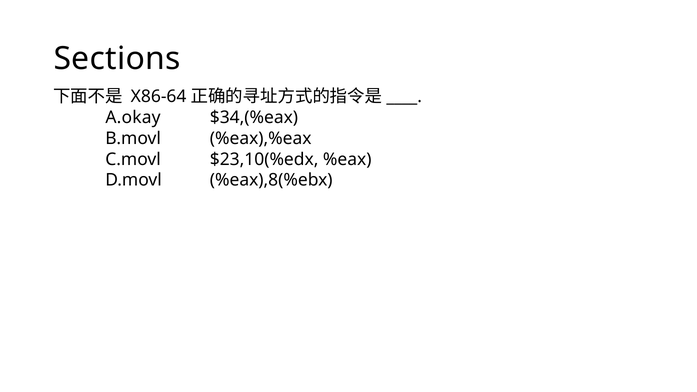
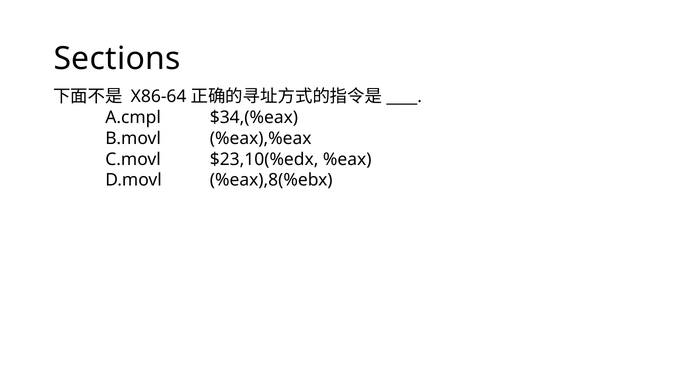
A.okay: A.okay -> A.cmpl (133, 117)
